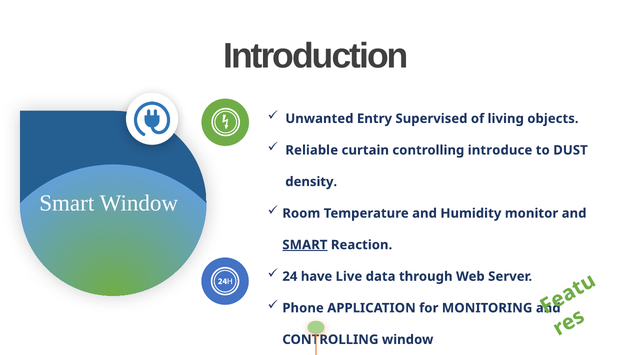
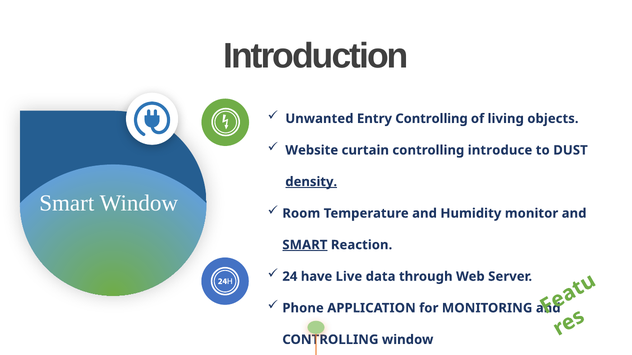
Entry Supervised: Supervised -> Controlling (432, 119)
Reliable: Reliable -> Website (312, 150)
density underline: none -> present (311, 182)
